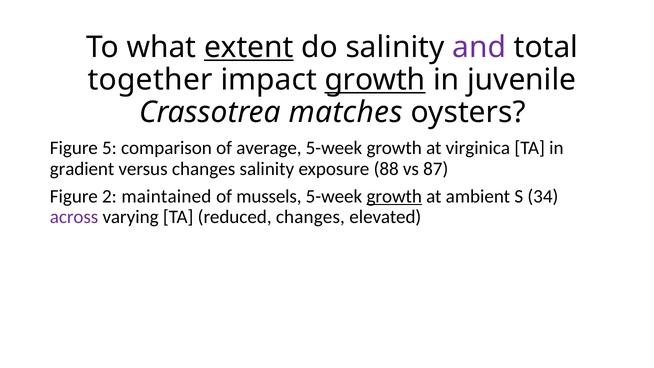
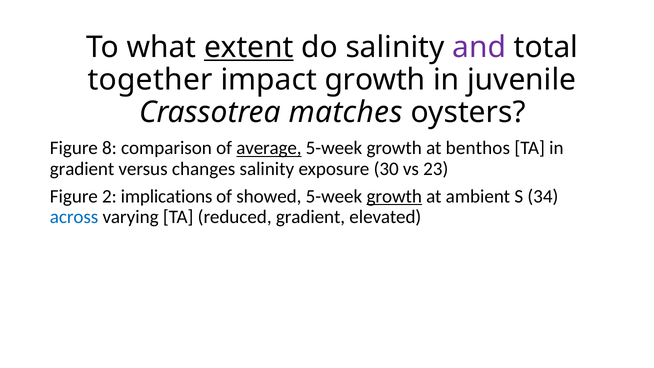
growth underline: present -> none (375, 80)
5: 5 -> 8 (109, 148)
average underline: none -> present (269, 148)
virginica: virginica -> benthos (478, 148)
88: 88 -> 30 (386, 169)
87: 87 -> 23 (436, 169)
maintained: maintained -> implications (167, 196)
mussels: mussels -> showed (269, 196)
across colour: purple -> blue (74, 217)
reduced changes: changes -> gradient (311, 217)
